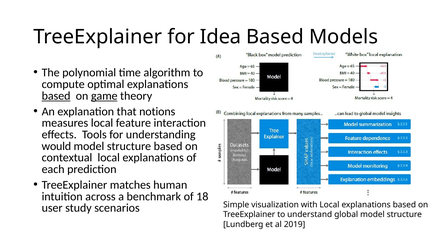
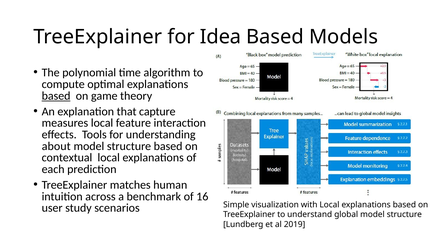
game underline: present -> none (104, 96)
notions: notions -> capture (157, 111)
would: would -> about (56, 146)
18: 18 -> 16 (202, 196)
